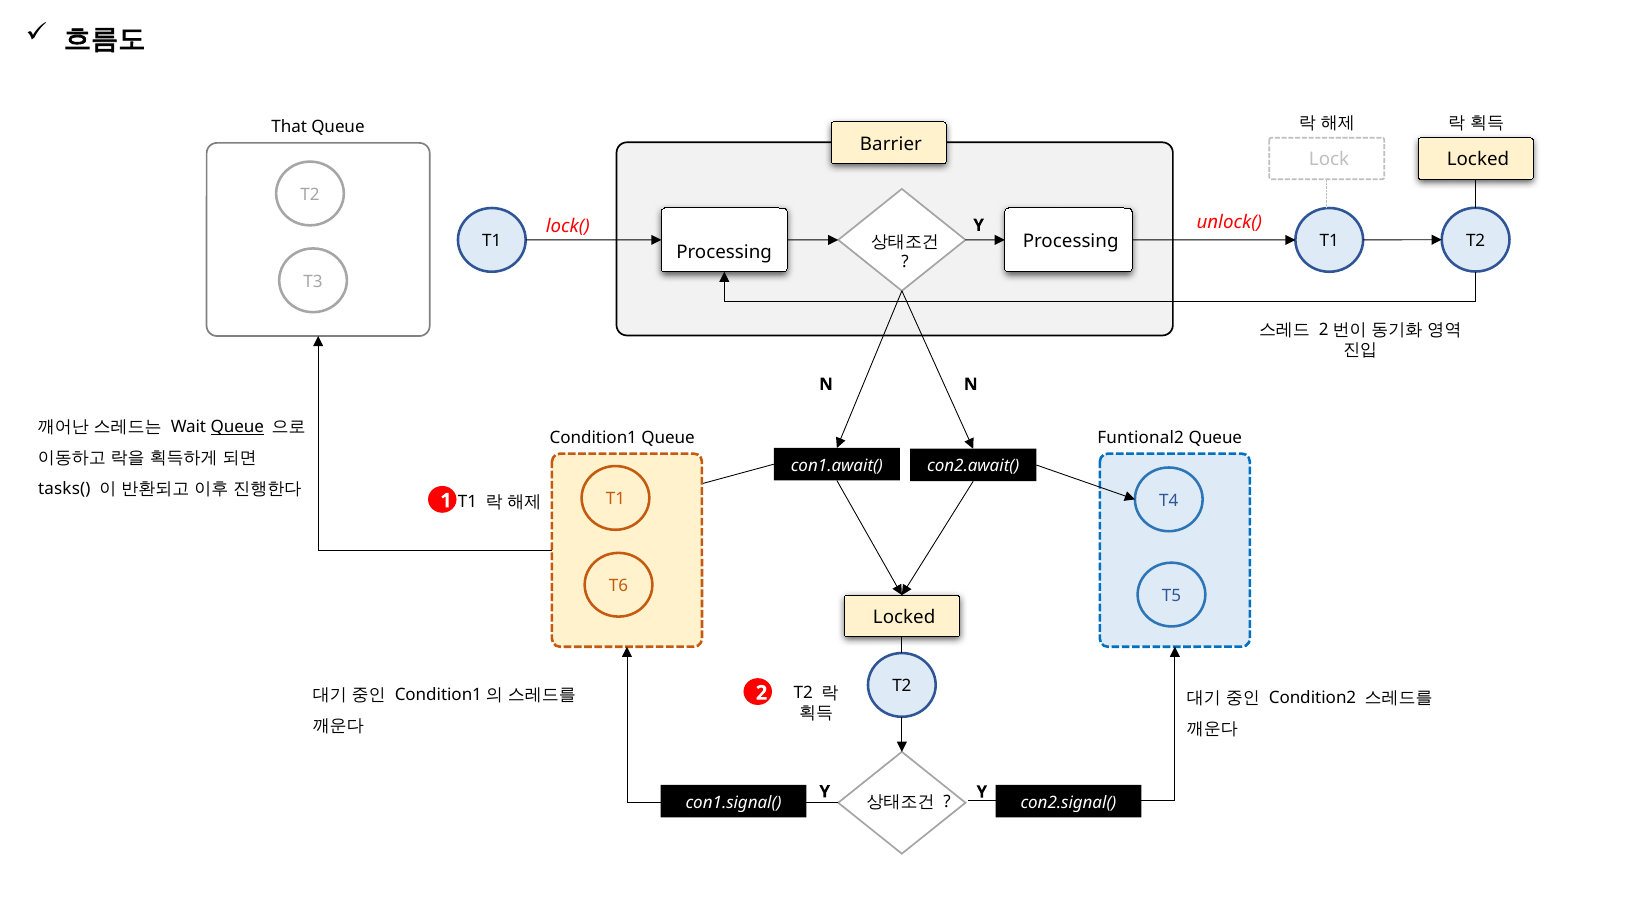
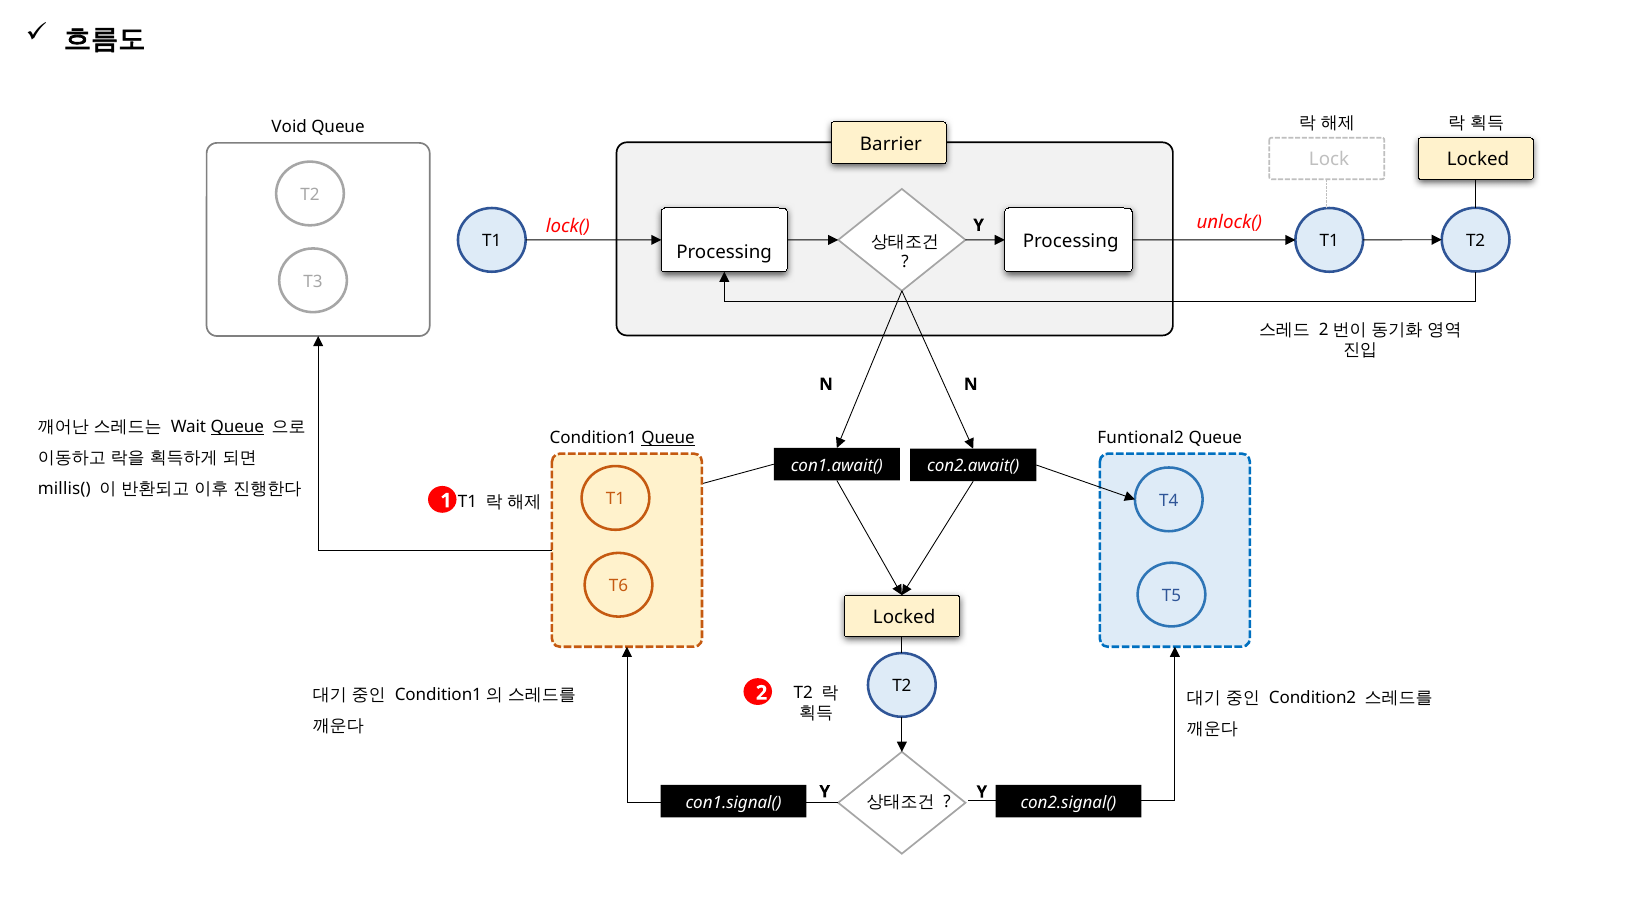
That: That -> Void (289, 127)
Queue underline: none -> present (668, 438)
tasks(: tasks( -> millis( (64, 489)
